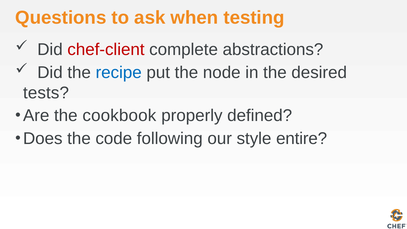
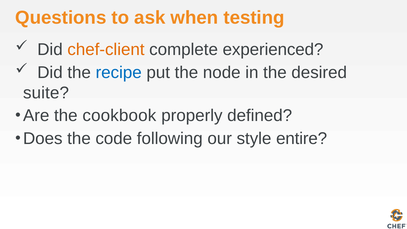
chef-client colour: red -> orange (106, 50)
abstractions: abstractions -> experienced (273, 50)
tests: tests -> suite (46, 93)
